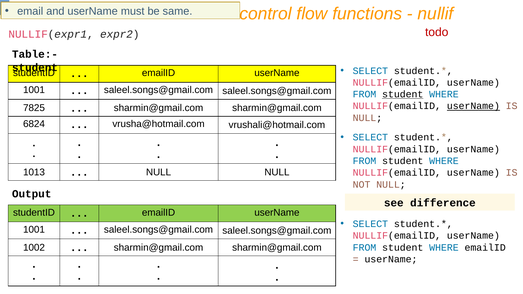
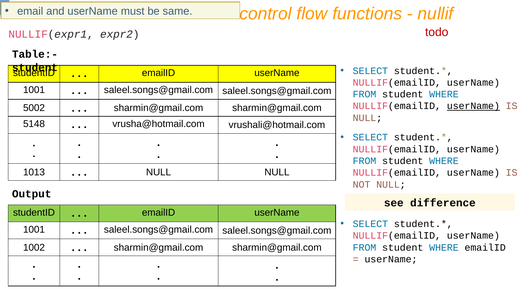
student underline: present -> none (403, 94)
7825: 7825 -> 5002 (34, 108)
6824: 6824 -> 5148 (34, 124)
